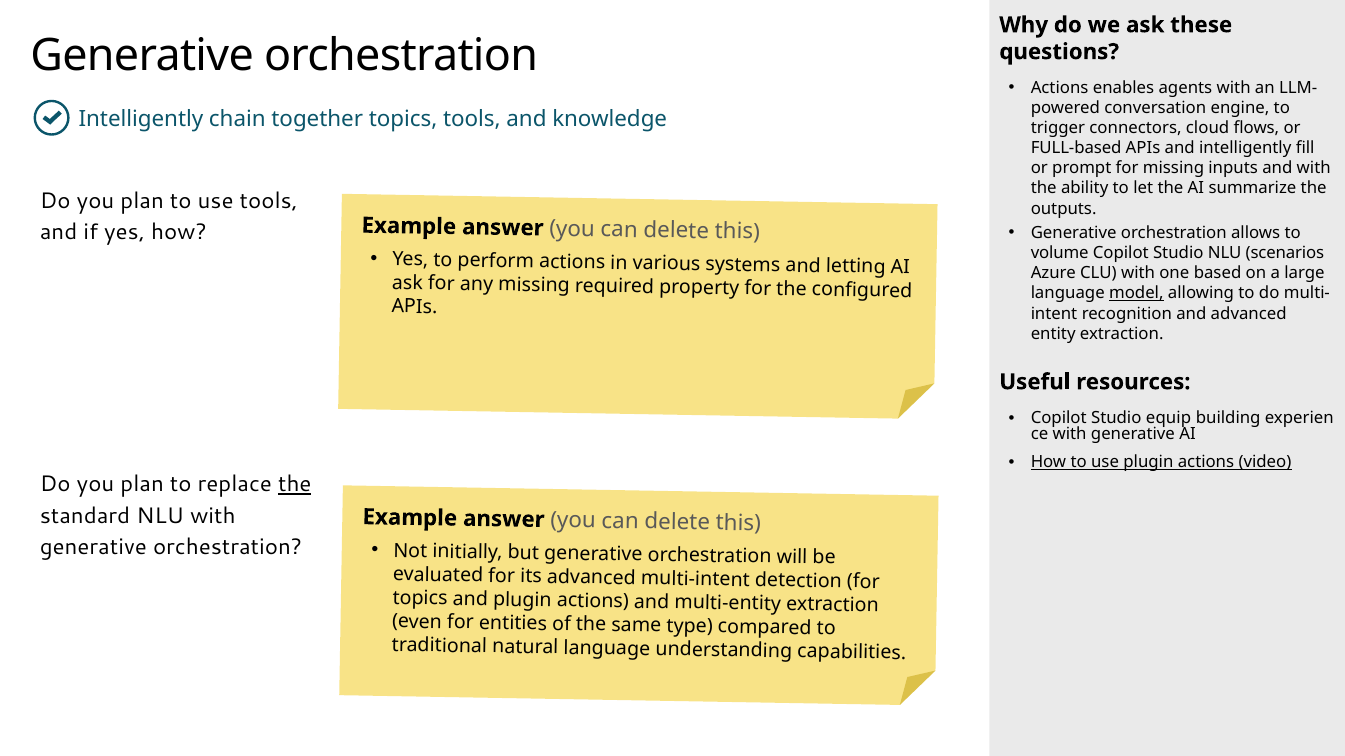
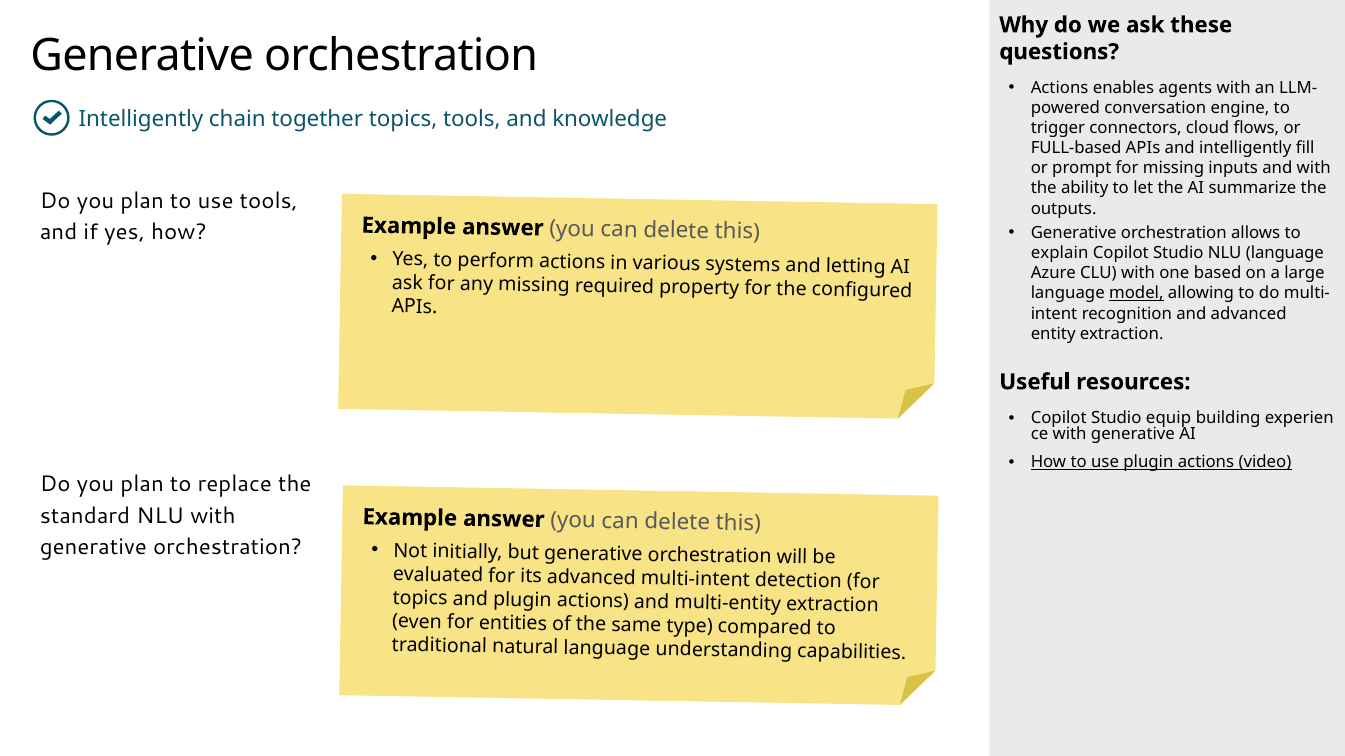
volume: volume -> explain (1060, 253)
NLU scenarios: scenarios -> language (1285, 253)
the underline: present -> none (295, 485)
